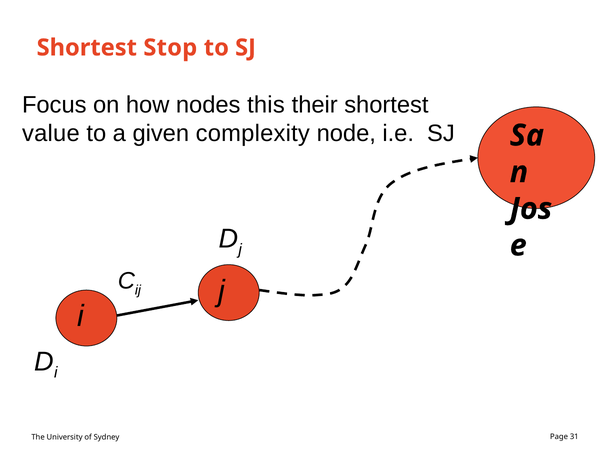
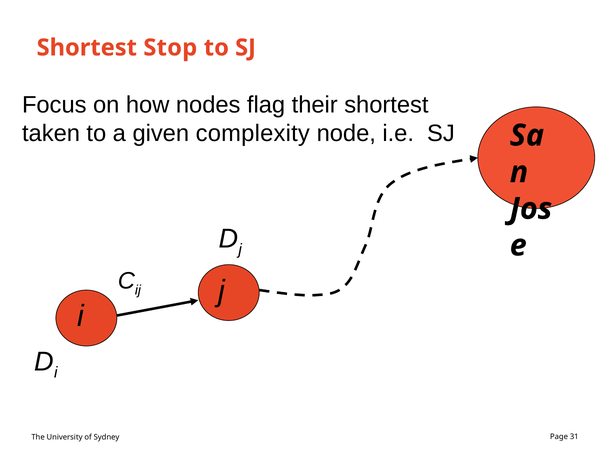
this: this -> flag (266, 105)
value: value -> taken (51, 133)
